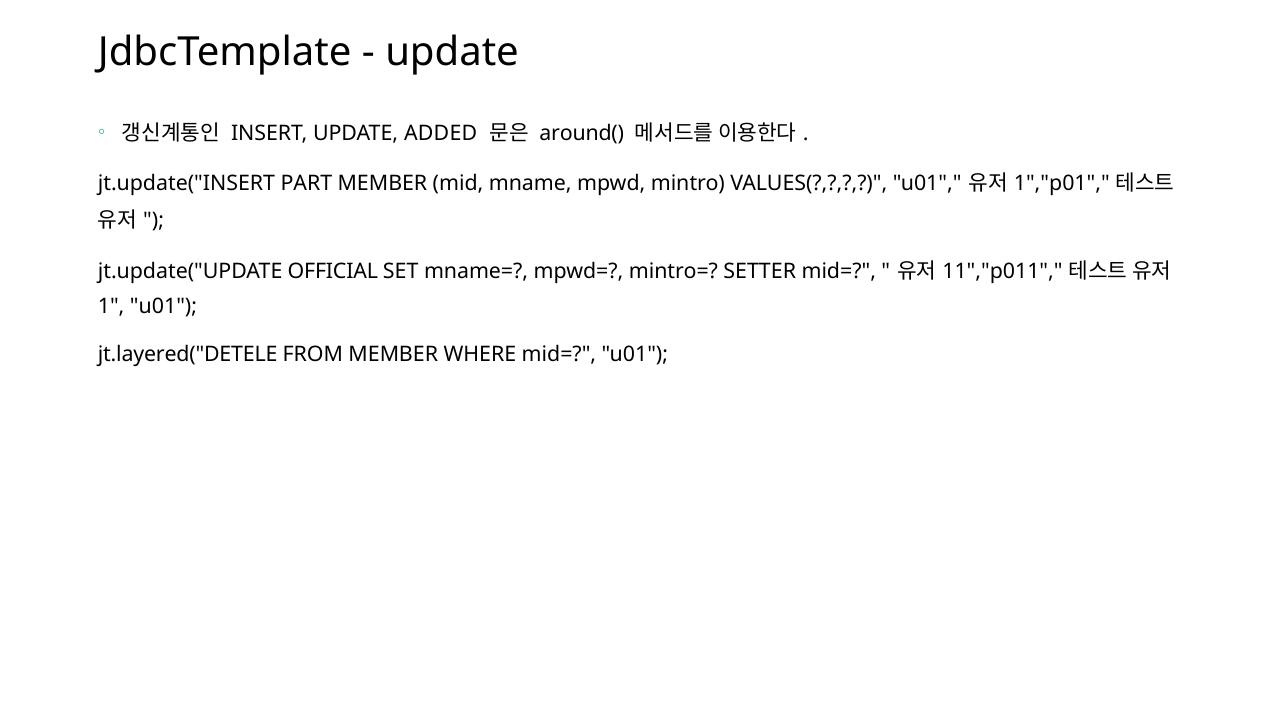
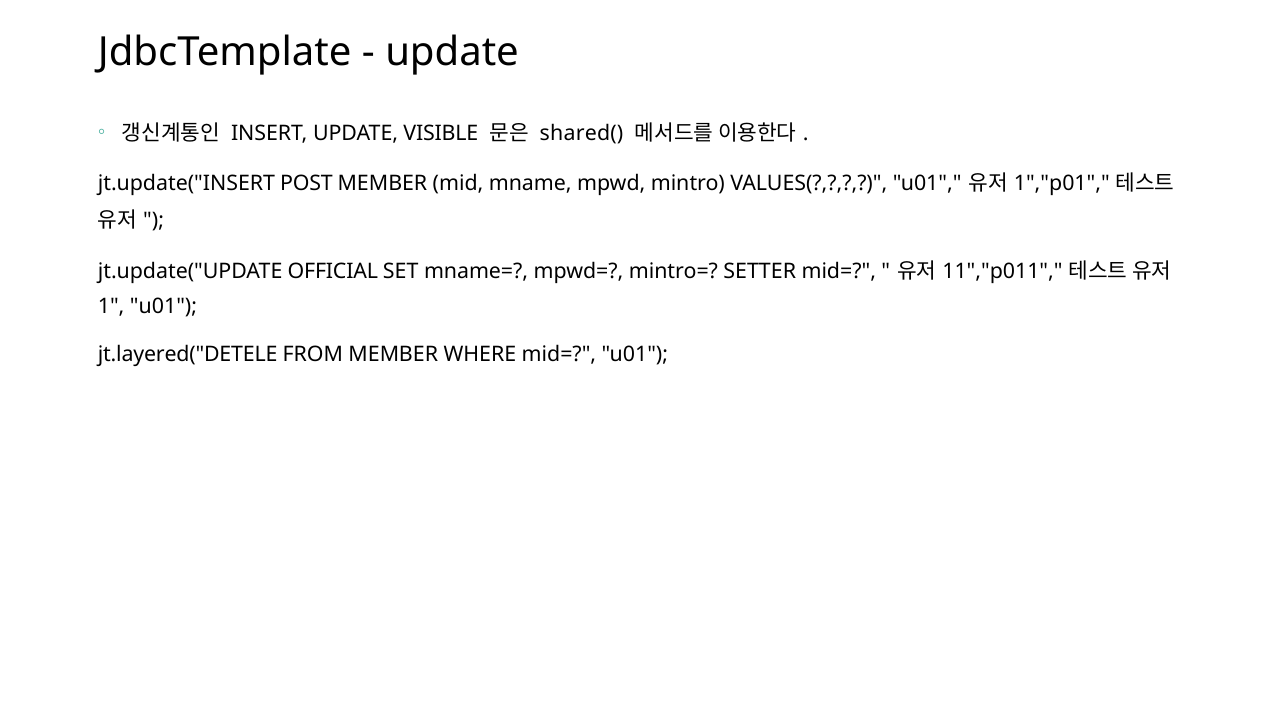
ADDED: ADDED -> VISIBLE (441, 133)
around(: around( -> shared( (582, 133)
PART: PART -> POST (306, 184)
